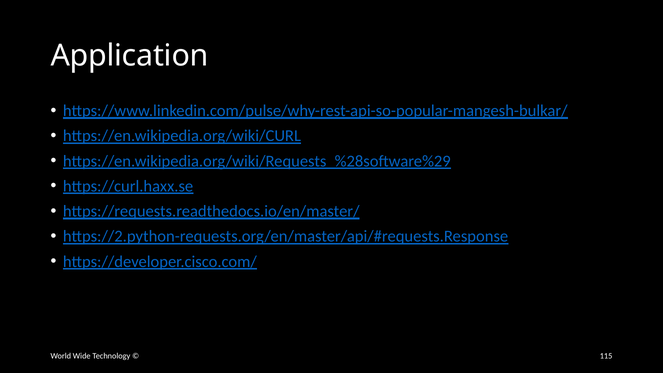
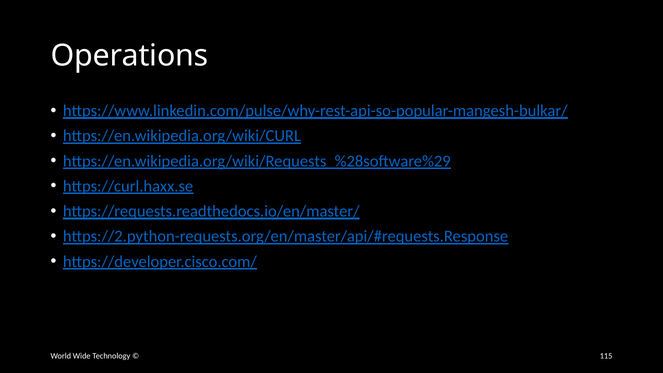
Application: Application -> Operations (130, 56)
